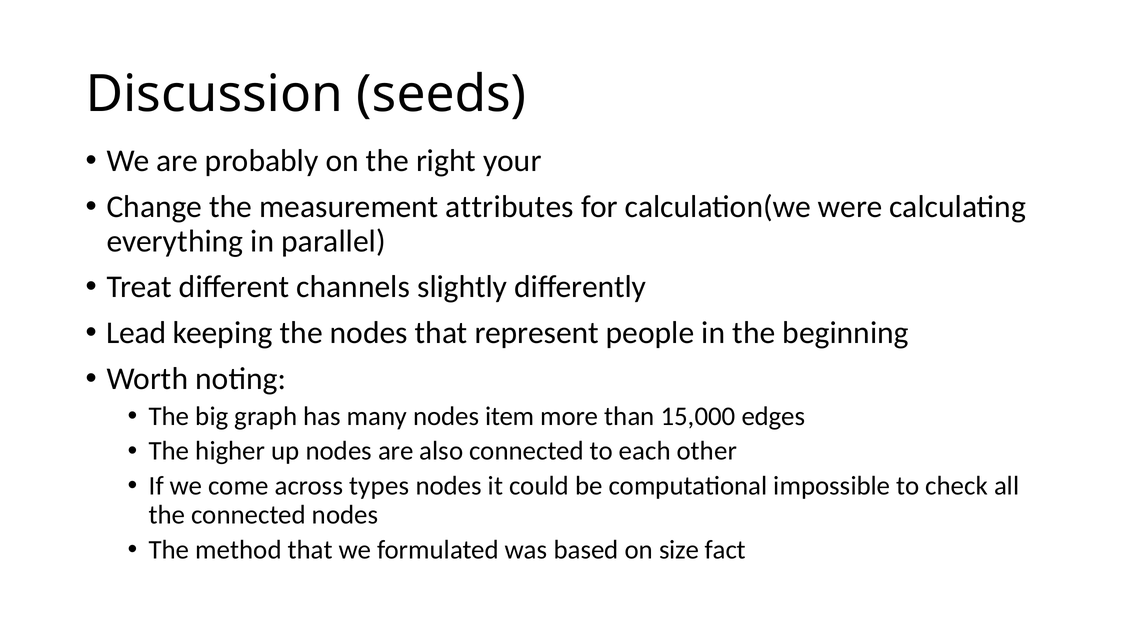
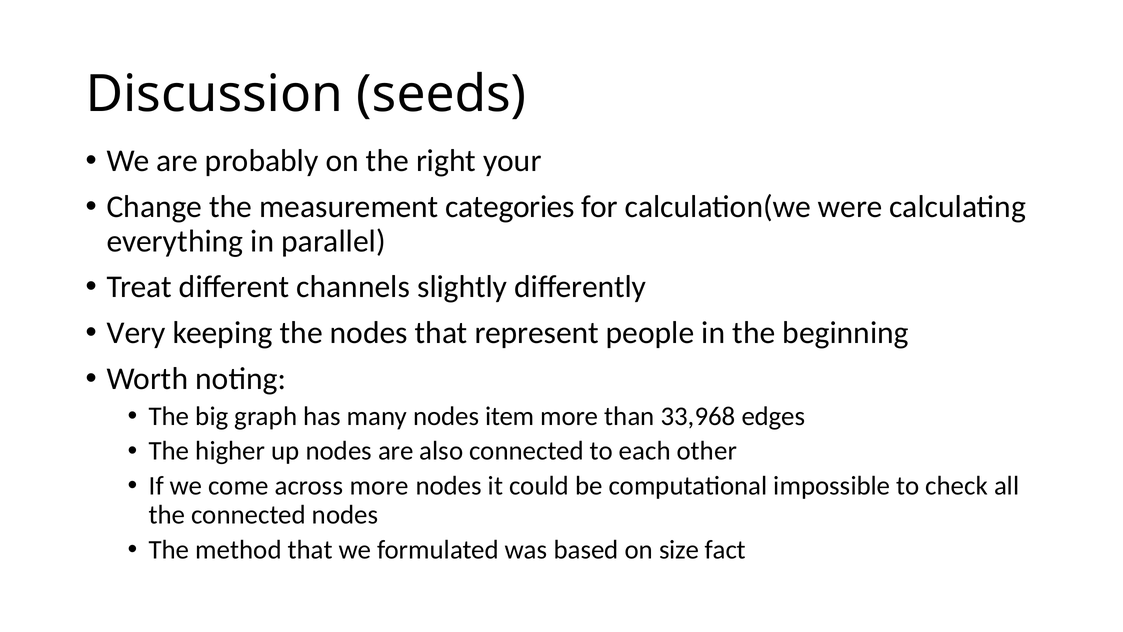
attributes: attributes -> categories (510, 207)
Lead: Lead -> Very (136, 333)
15,000: 15,000 -> 33,968 (698, 416)
across types: types -> more (379, 486)
